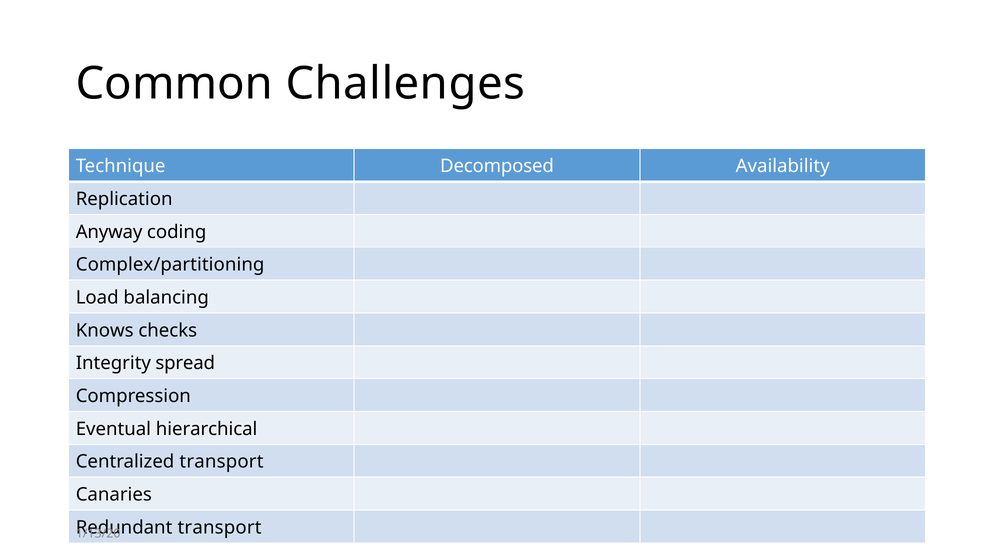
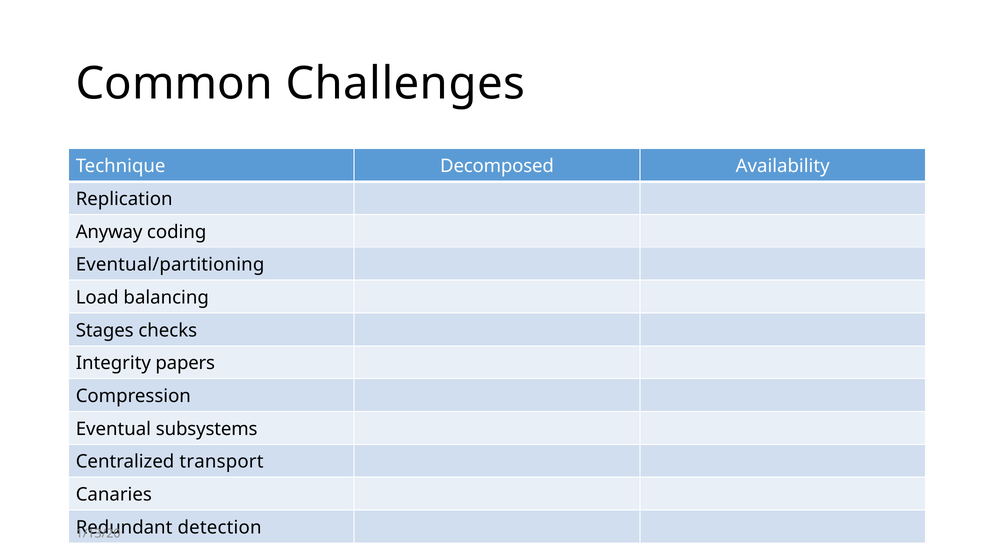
Complex/partitioning: Complex/partitioning -> Eventual/partitioning (170, 265)
Knows: Knows -> Stages (105, 330)
spread: spread -> papers (185, 363)
hierarchical: hierarchical -> subsystems (207, 429)
transport: transport -> detection (220, 528)
